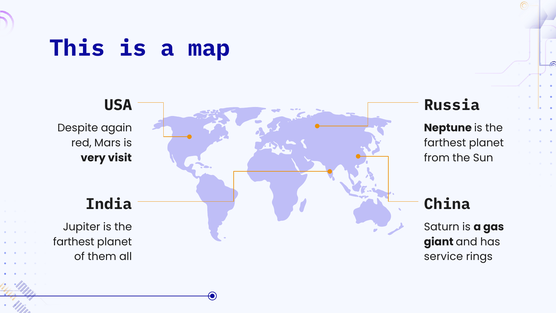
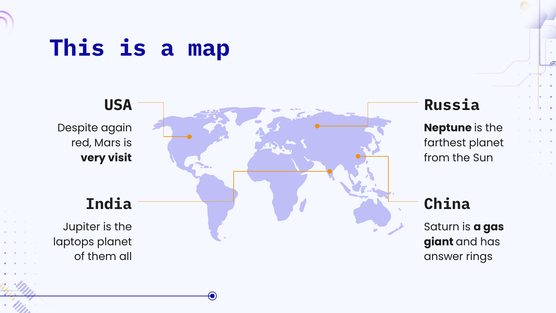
farthest: farthest -> laptops (74, 242)
service: service -> answer (444, 257)
